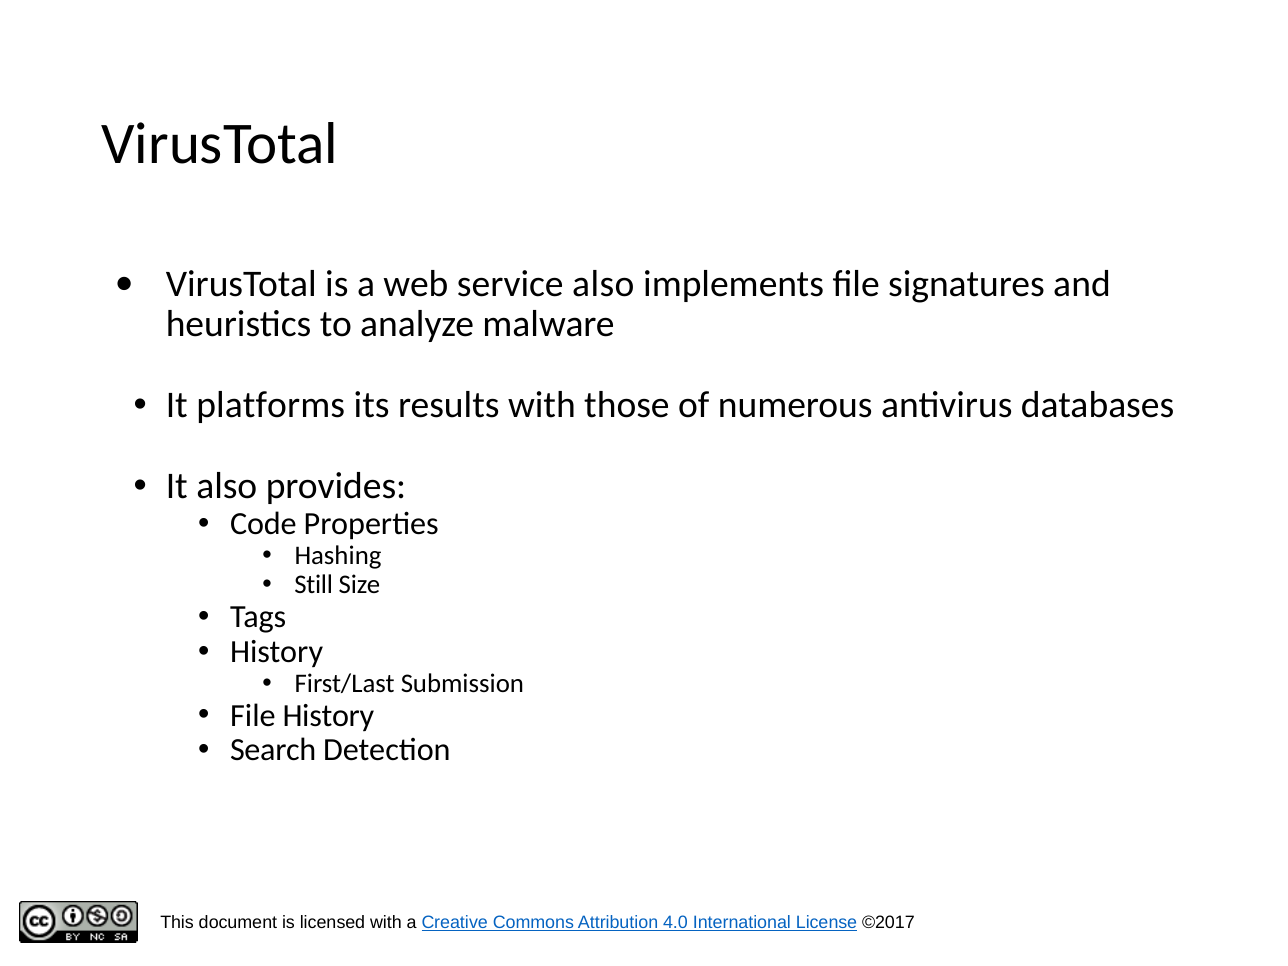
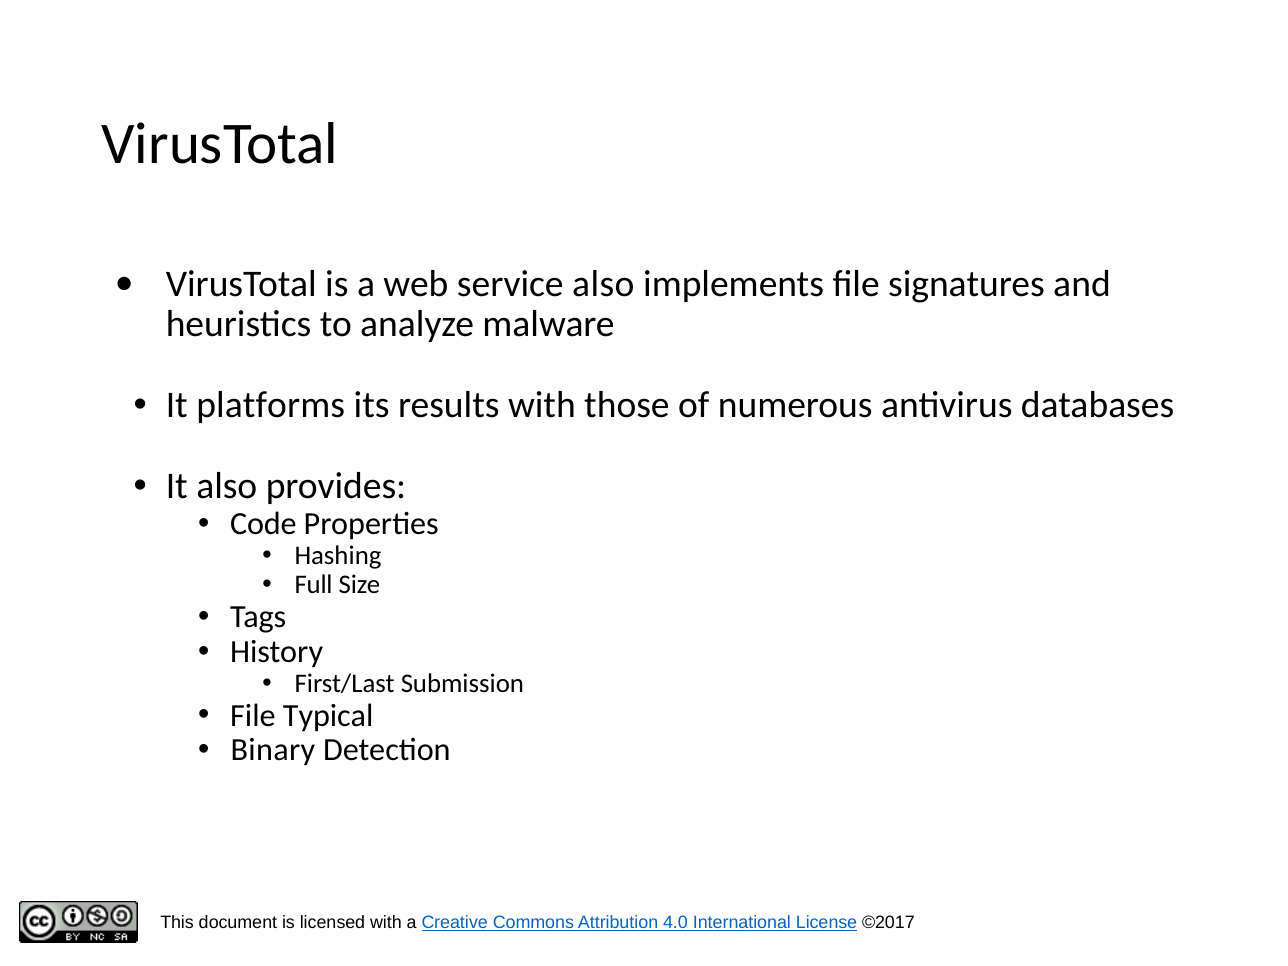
Still: Still -> Full (314, 585)
File History: History -> Typical (328, 716)
Search: Search -> Binary (273, 750)
